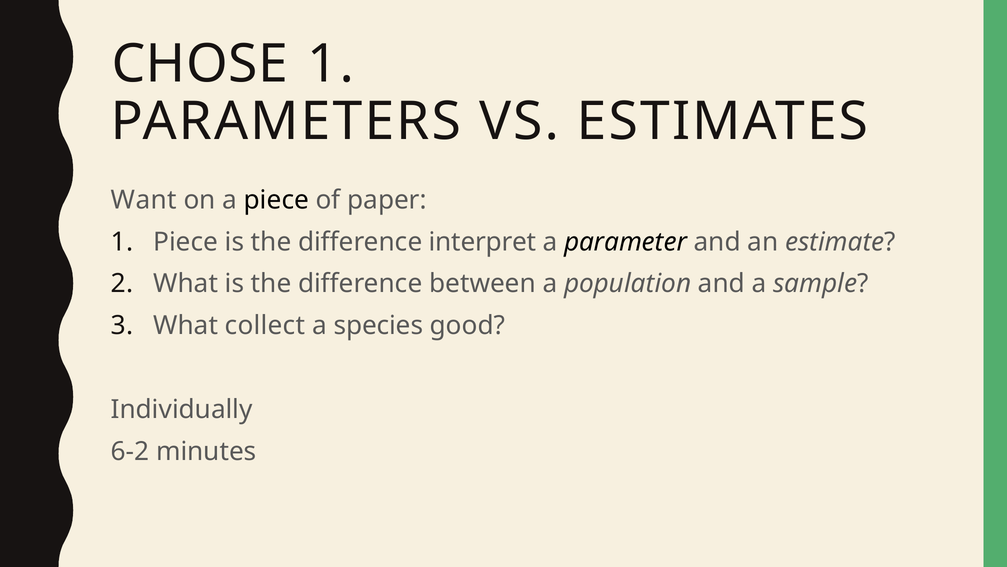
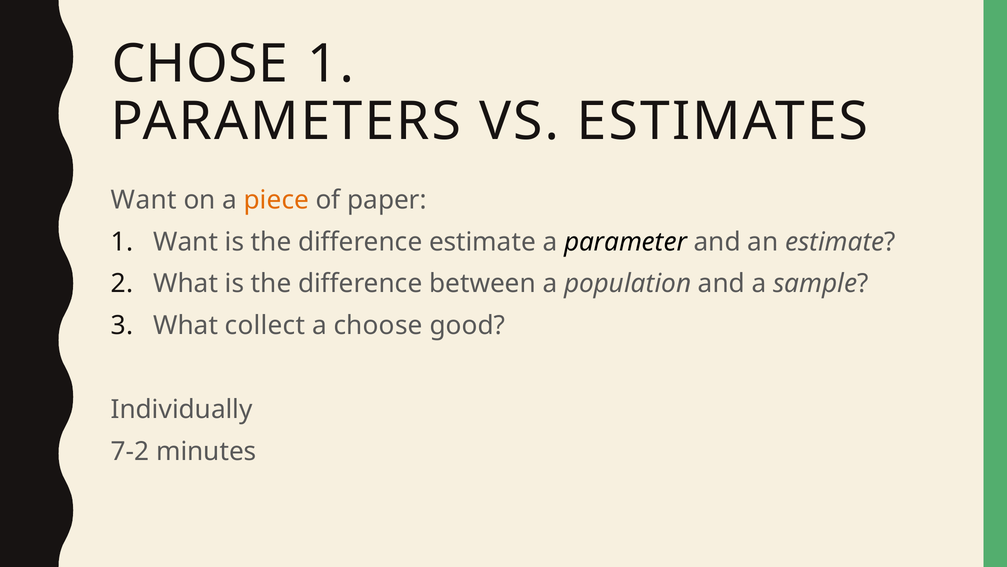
piece colour: black -> orange (276, 200)
1 Piece: Piece -> Want (186, 242)
difference interpret: interpret -> estimate (482, 242)
species: species -> choose (378, 325)
6-2: 6-2 -> 7-2 (130, 451)
